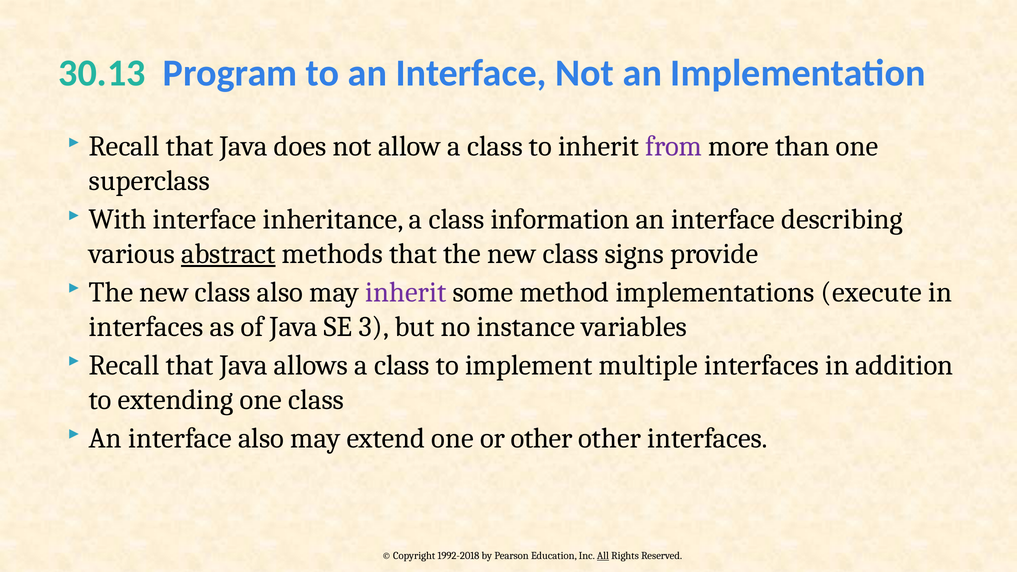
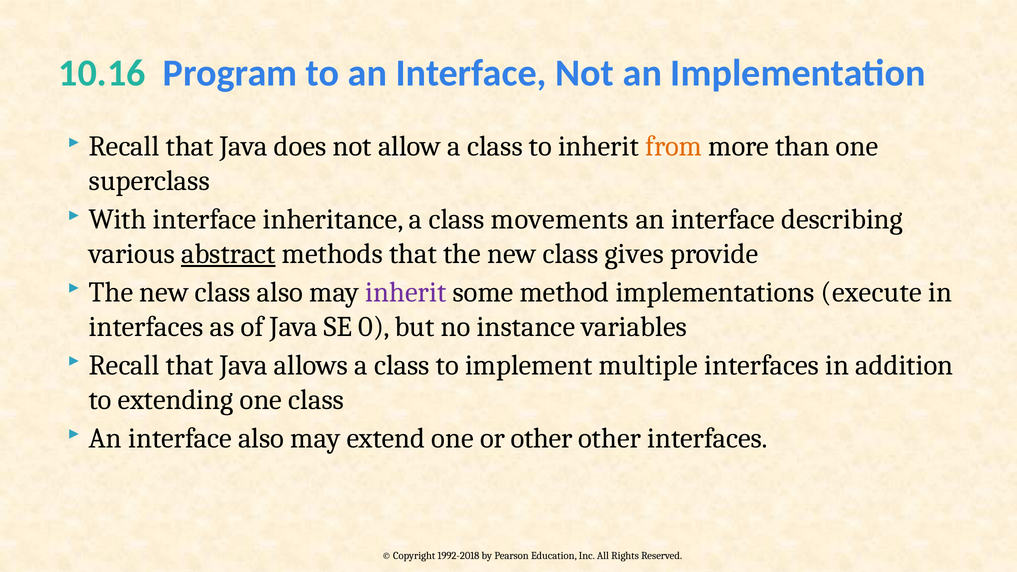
30.13: 30.13 -> 10.16 (102, 73)
from colour: purple -> orange (674, 147)
information: information -> movements (560, 219)
signs: signs -> gives (634, 254)
3: 3 -> 0 (374, 327)
All underline: present -> none (603, 556)
